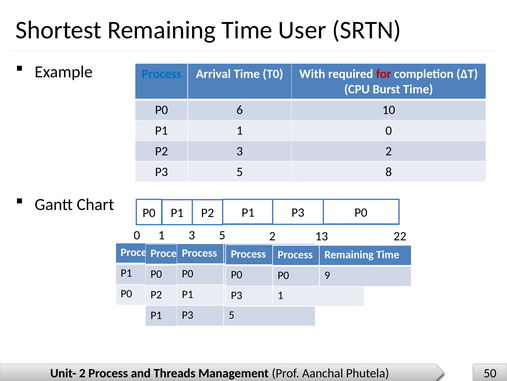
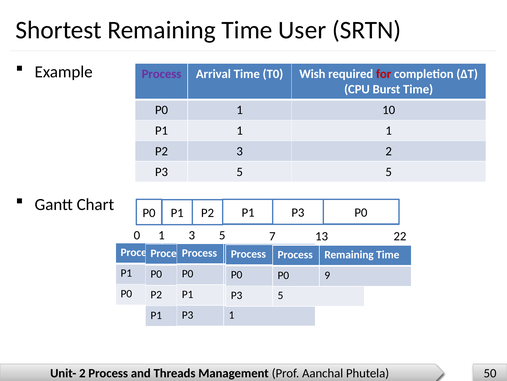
Process colour: blue -> purple (162, 74)
With: With -> Wish (312, 74)
6: 6 -> 1 (240, 110)
1 0: 0 -> 1 (389, 130)
5 8: 8 -> 5 (389, 172)
0 2: 2 -> 7 (272, 236)
1: 1 -> 5 (280, 295)
5: 5 -> 1 (232, 314)
